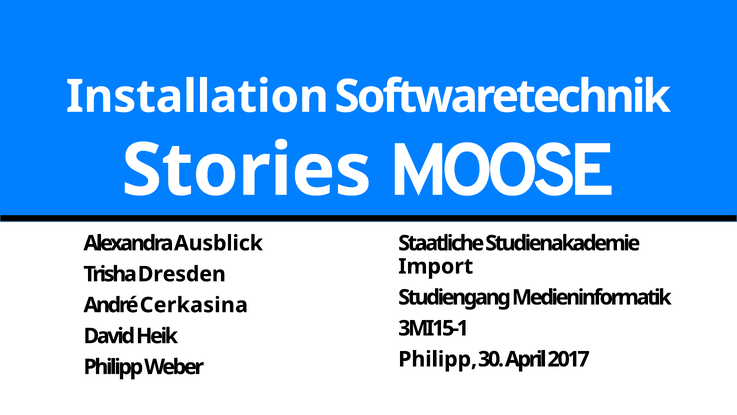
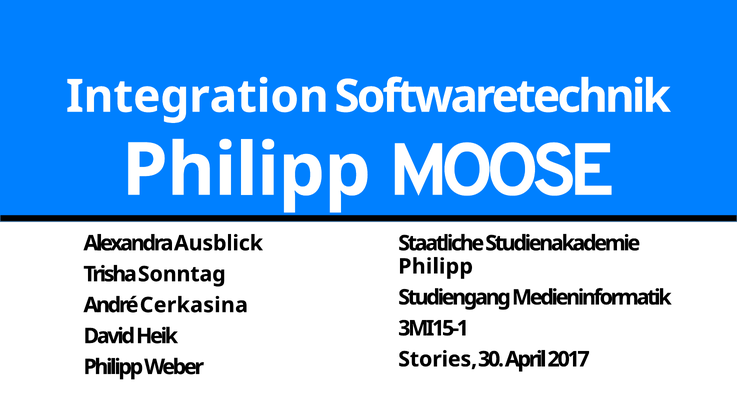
Installation: Installation -> Integration (197, 97)
Stories: Stories -> Philipp (247, 170)
Import: Import -> Philipp (436, 266)
Dresden: Dresden -> Sonntag (182, 274)
Philipp: Philipp -> Stories (438, 359)
